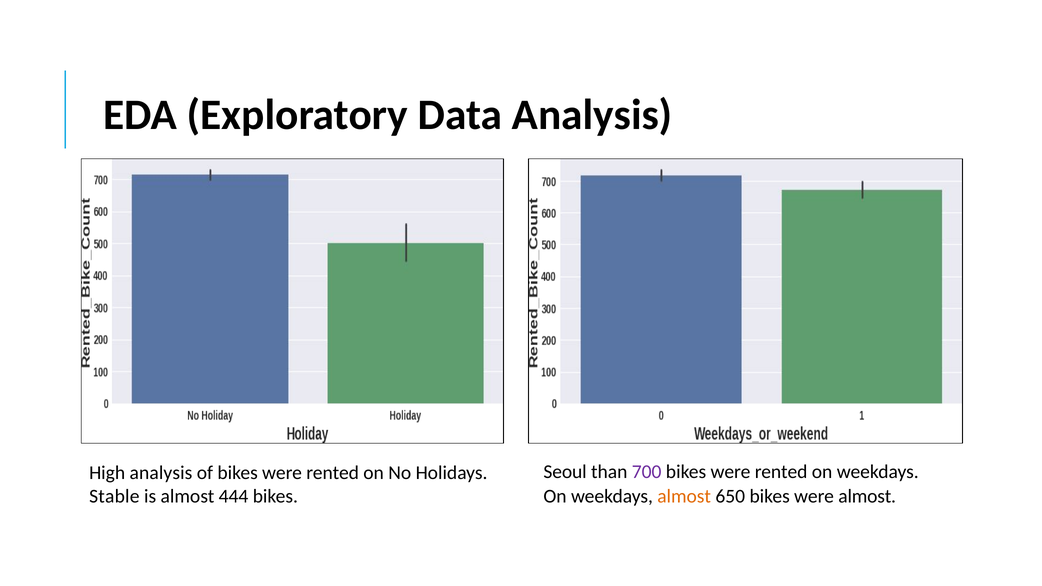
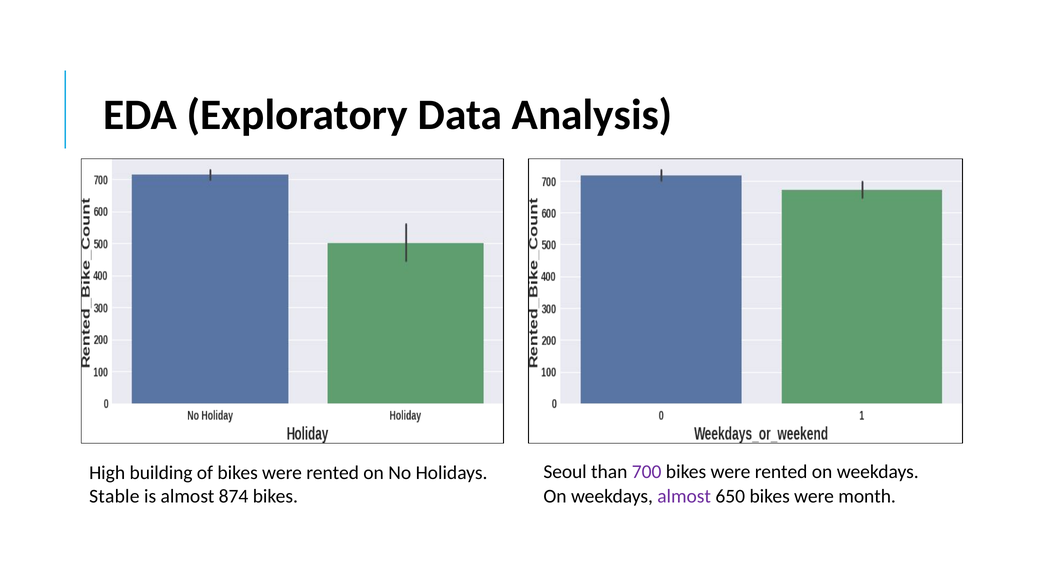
High analysis: analysis -> building (161, 473)
444: 444 -> 874 (234, 496)
almost colour: orange -> purple (684, 496)
were almost: almost -> month (867, 496)
